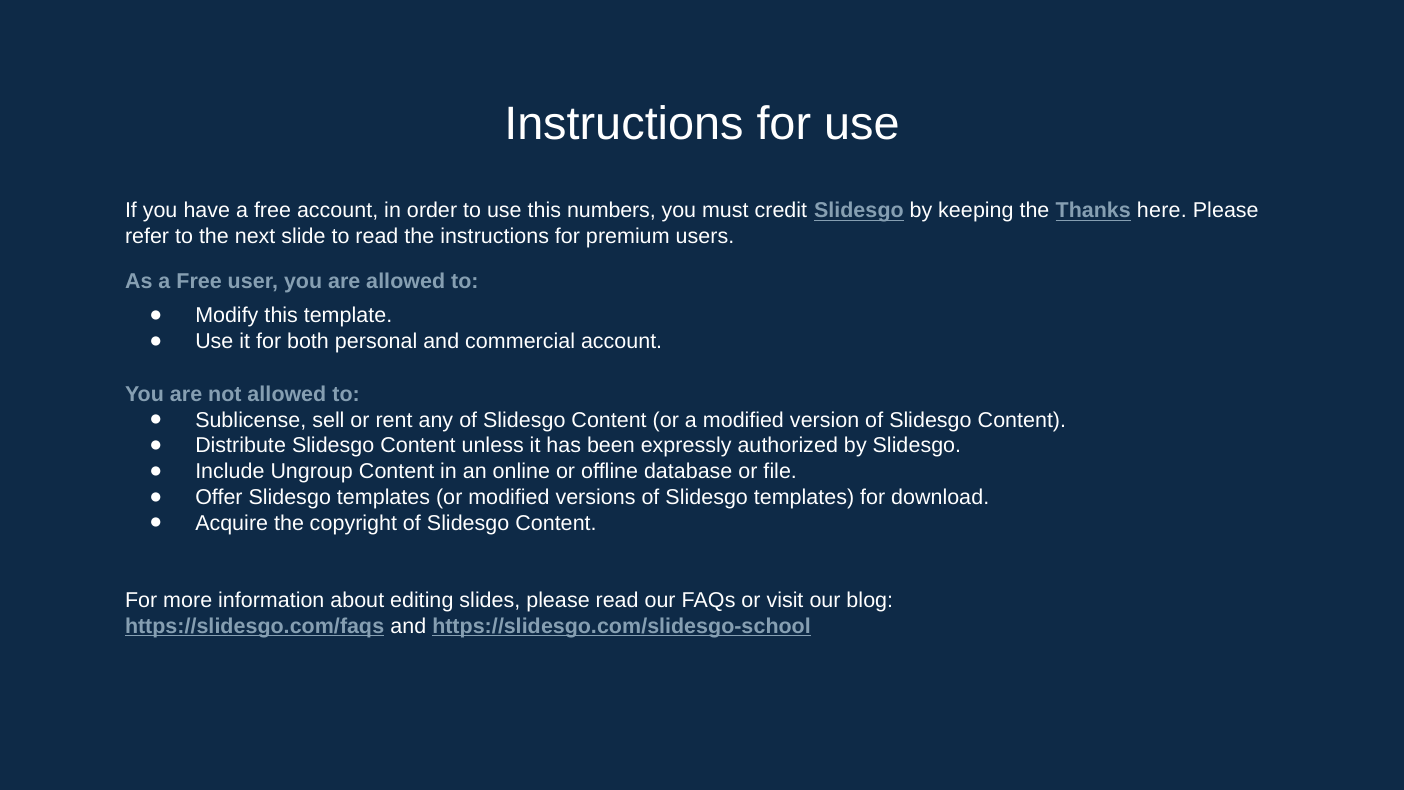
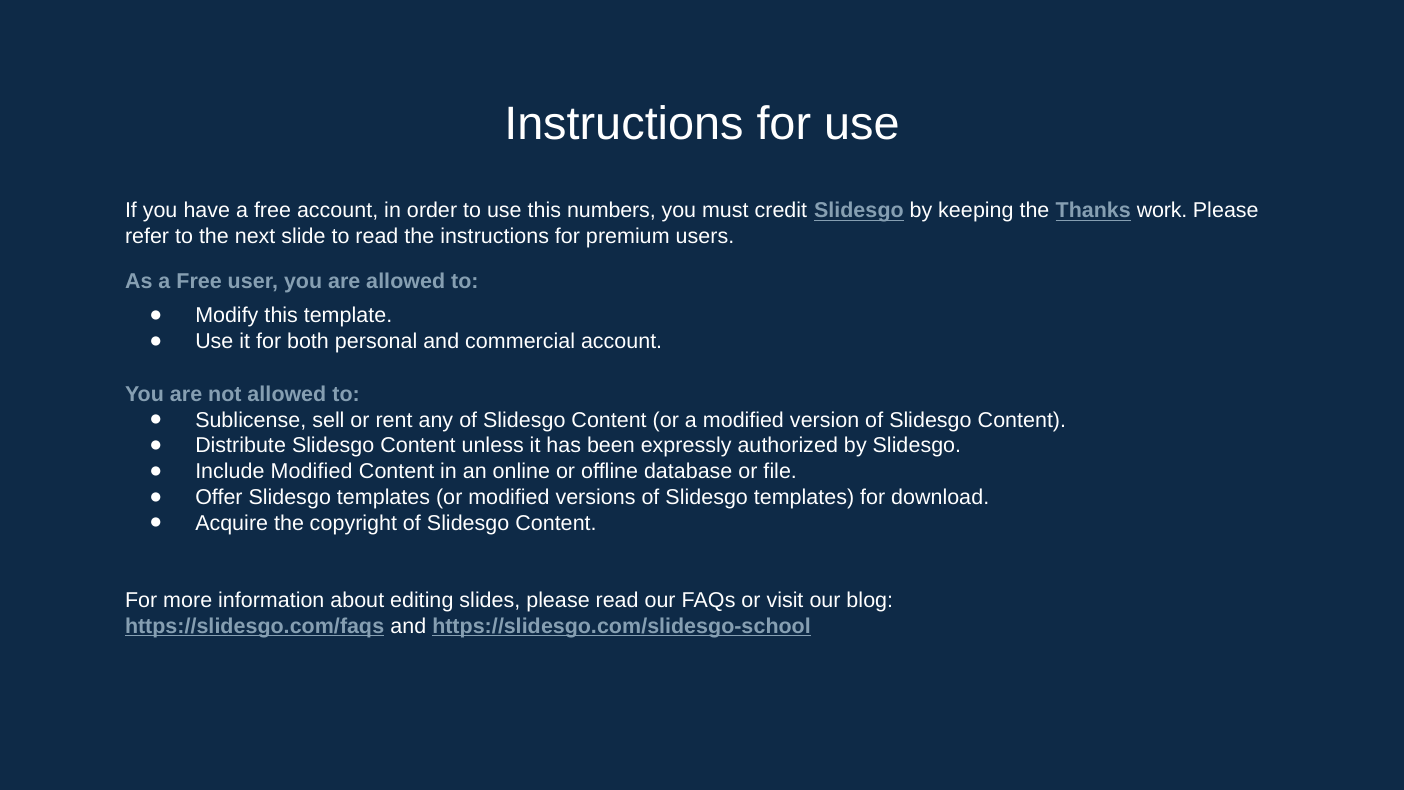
here: here -> work (1162, 211)
Include Ungroup: Ungroup -> Modified (312, 471)
